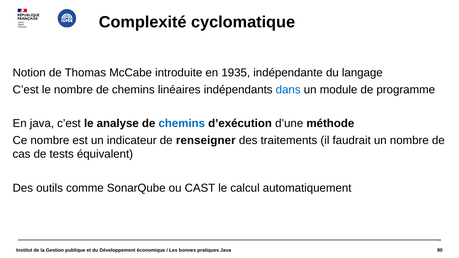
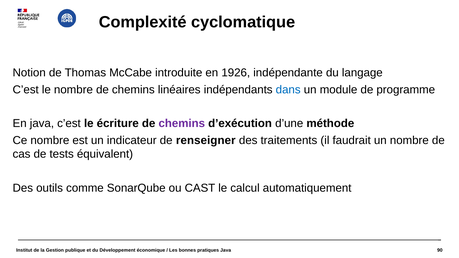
1935: 1935 -> 1926 (236, 73)
analyse: analyse -> écriture (118, 124)
chemins colour: blue -> purple (182, 124)
